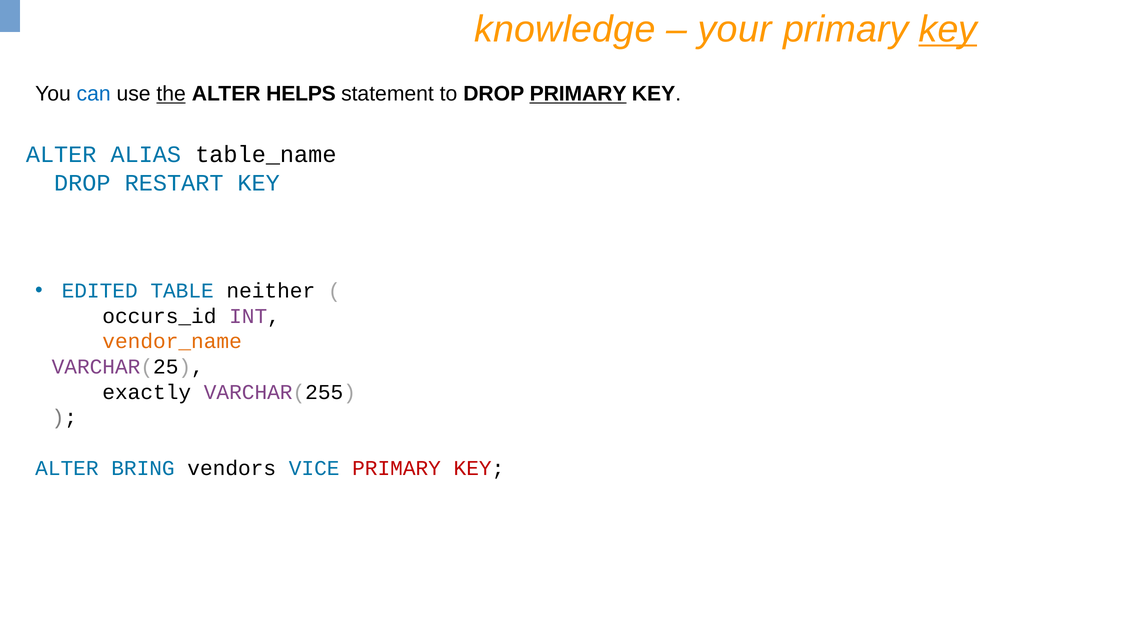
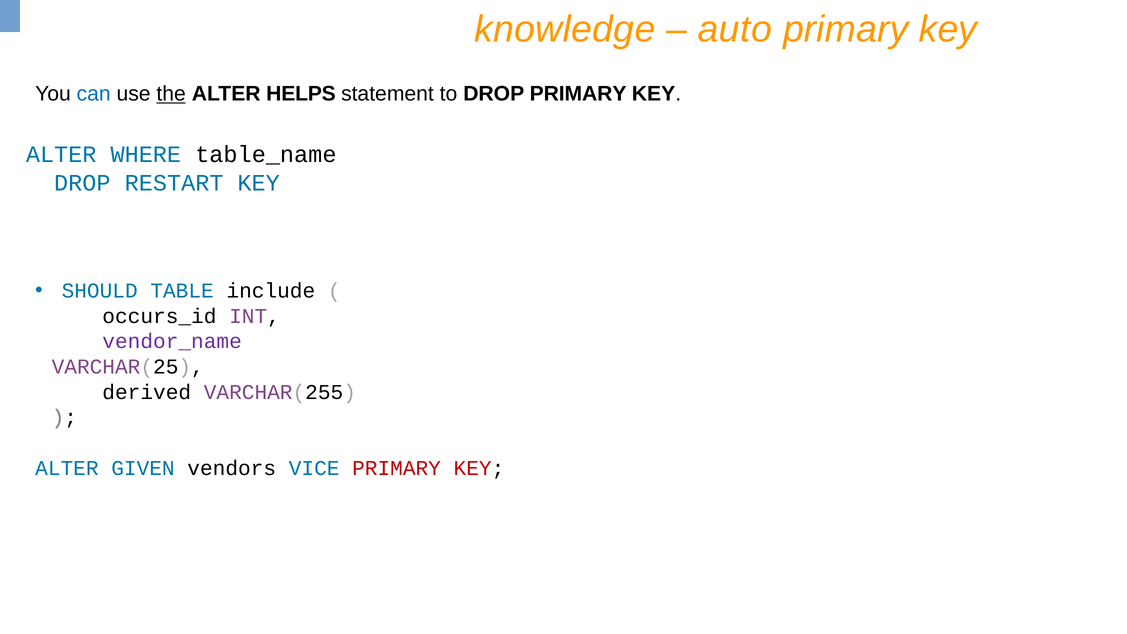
your: your -> auto (735, 29)
key underline: present -> none (948, 29)
PRIMARY underline: present -> none (578, 94)
ALIAS: ALIAS -> WHERE (146, 155)
EDITED: EDITED -> SHOULD (100, 291)
neither: neither -> include (271, 291)
vendor_name colour: orange -> purple (172, 341)
exactly: exactly -> derived (147, 392)
BRING: BRING -> GIVEN (143, 468)
